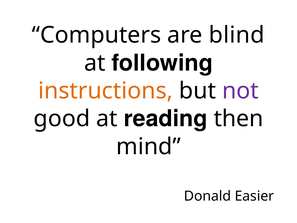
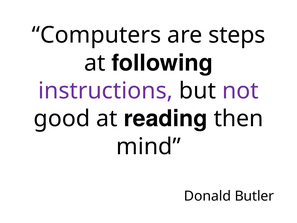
blind: blind -> steps (237, 35)
instructions colour: orange -> purple (106, 91)
Easier: Easier -> Butler (254, 196)
